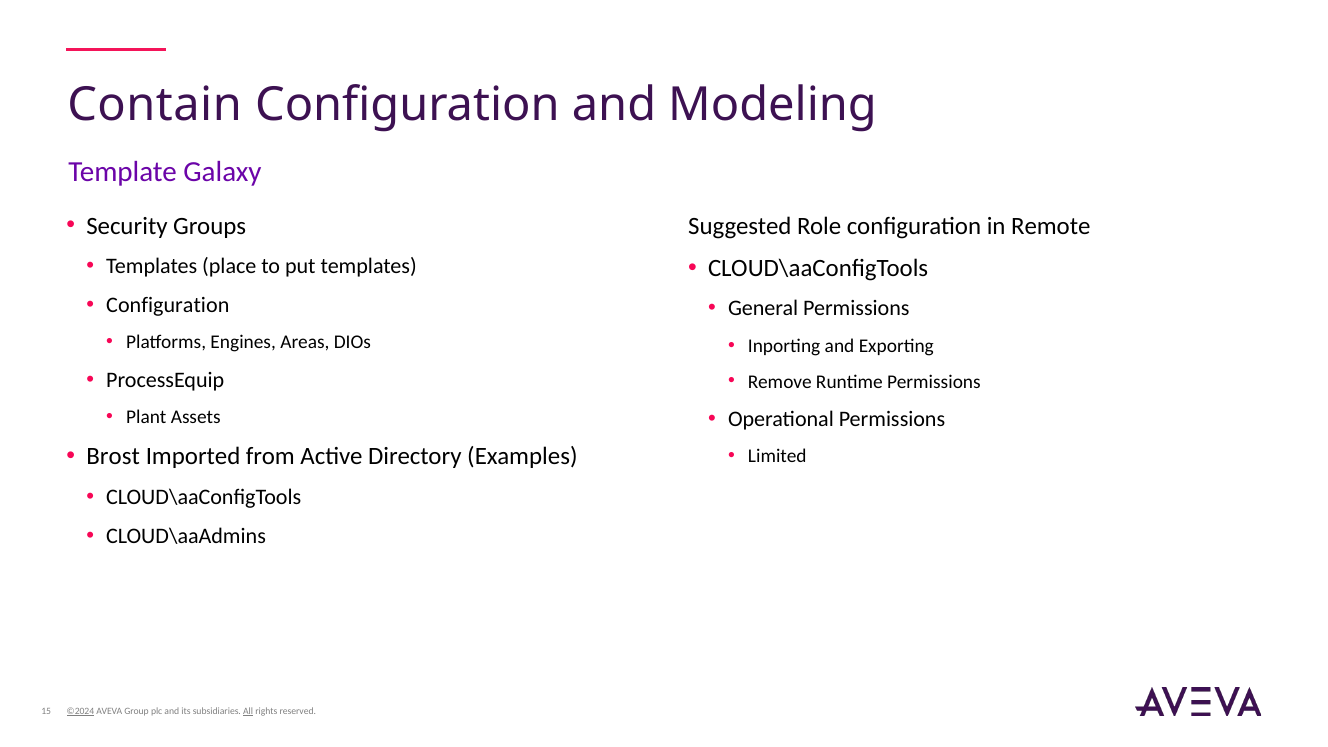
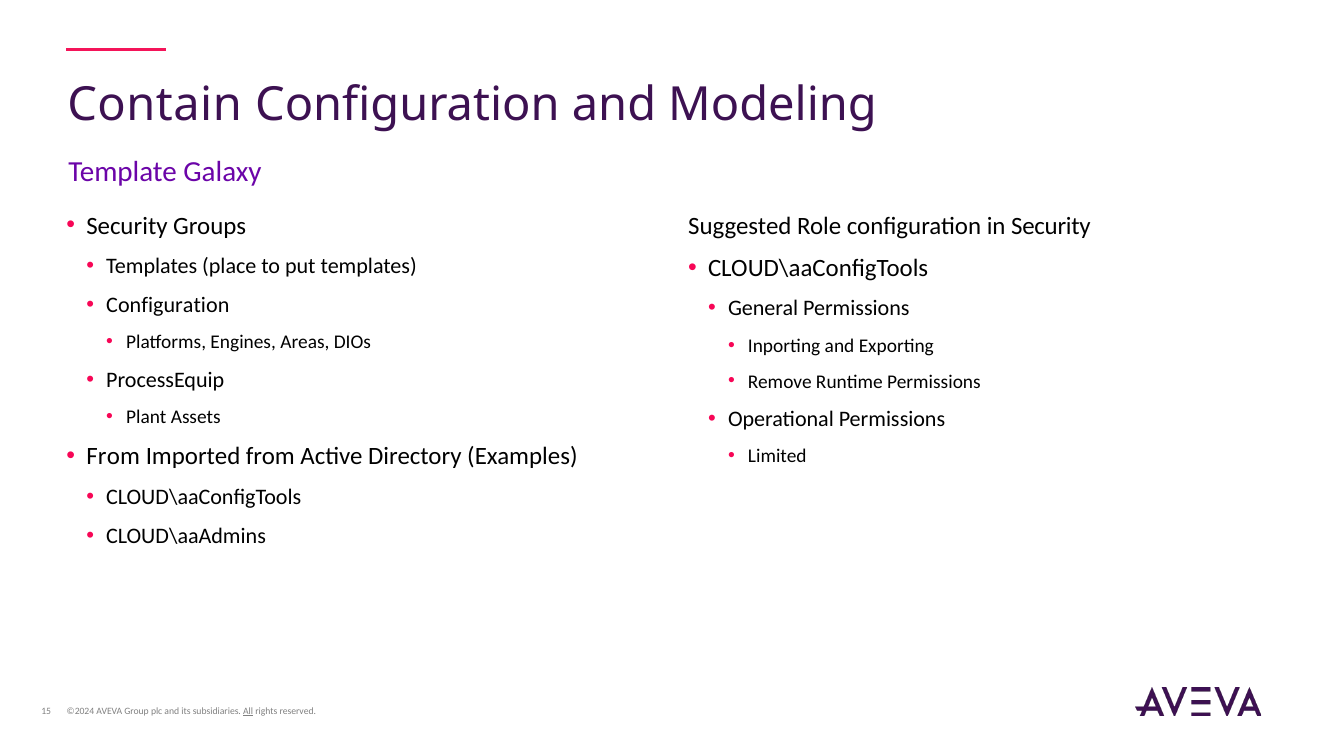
in Remote: Remote -> Security (1051, 226)
Brost: Brost -> From (113, 457)
©2024 underline: present -> none (80, 711)
